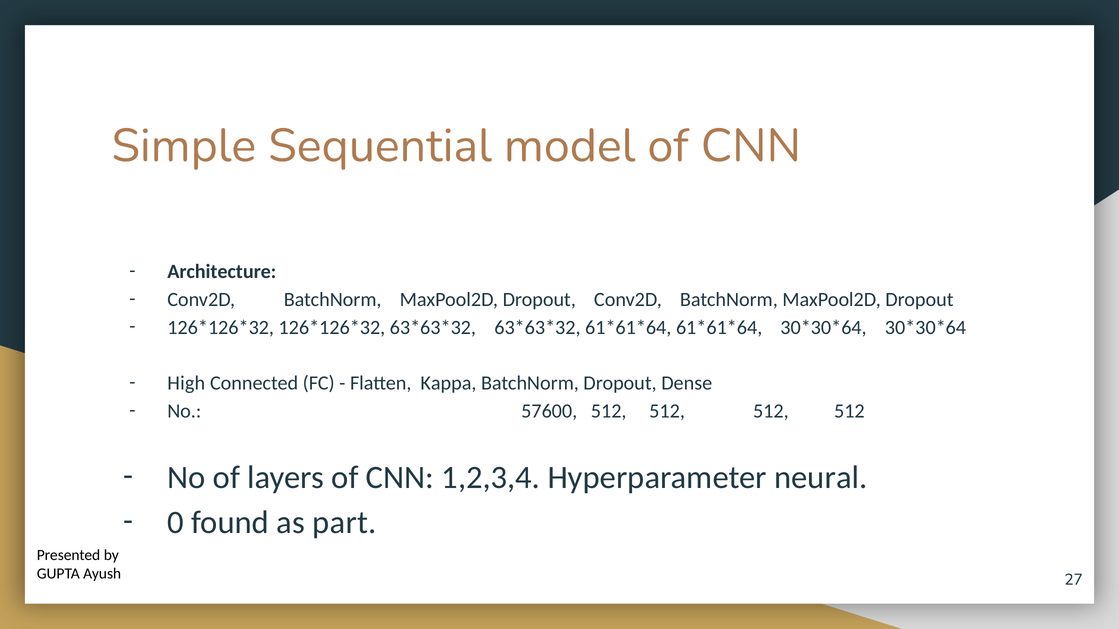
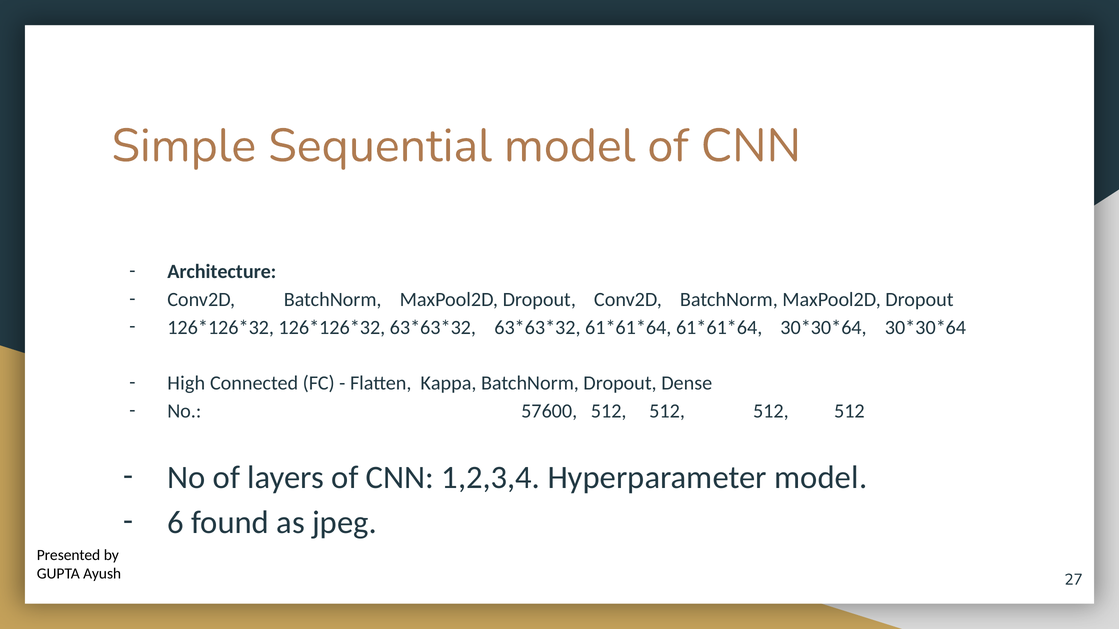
Hyperparameter neural: neural -> model (821, 478)
0: 0 -> 6 (176, 523)
part: part -> jpeg (345, 523)
